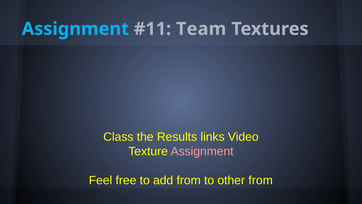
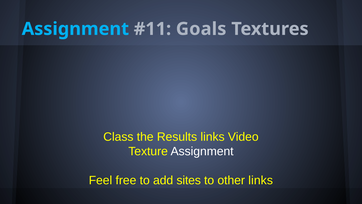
Team: Team -> Goals (201, 29)
Assignment colour: pink -> white (202, 151)
add from: from -> sites (189, 180)
other from: from -> links (261, 180)
